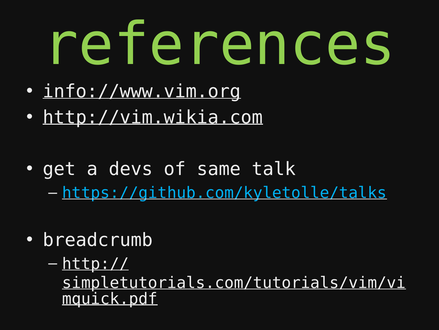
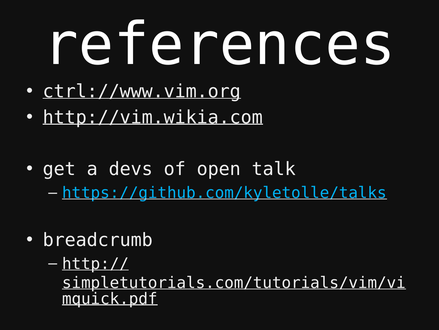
references colour: light green -> white (219, 45)
info://www.vim.org: info://www.vim.org -> ctrl://www.vim.org (142, 91)
same: same -> open (219, 169)
